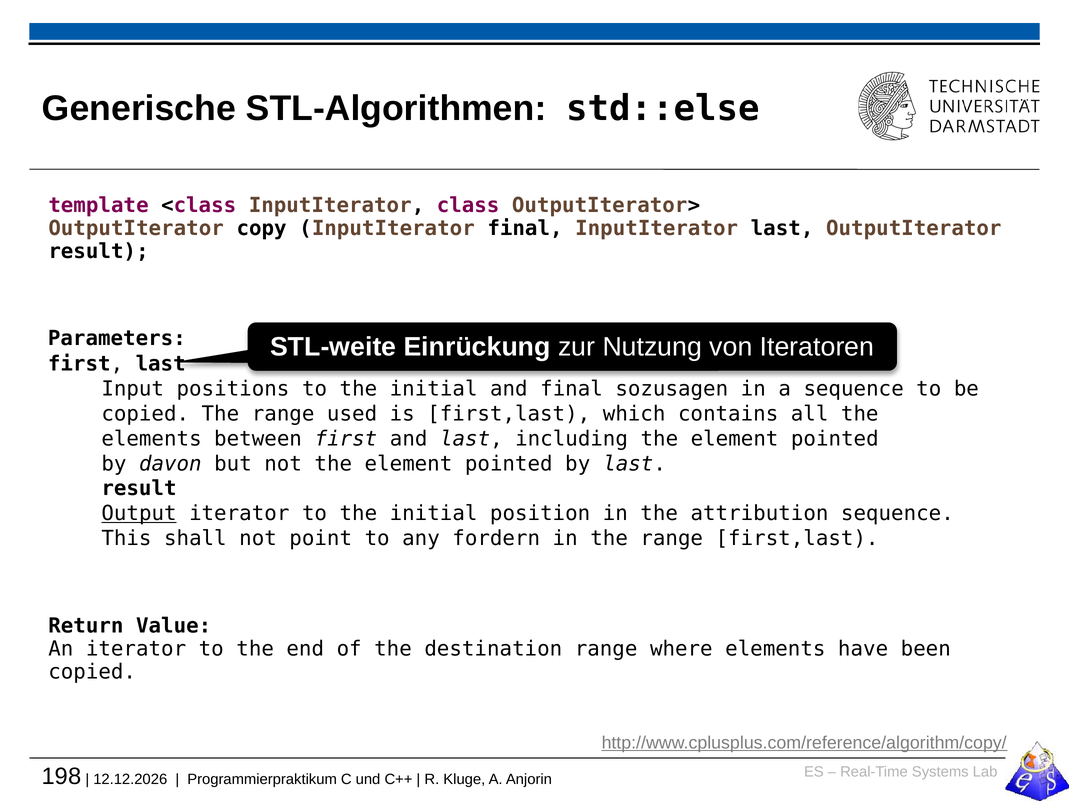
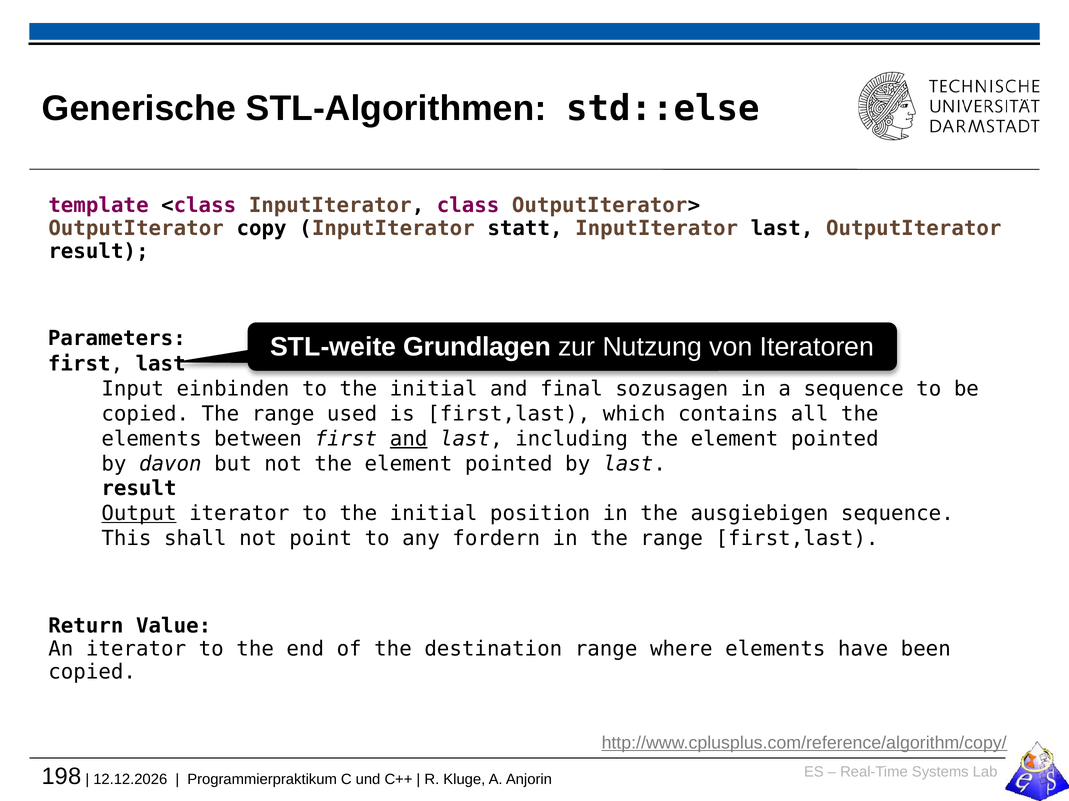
InputIterator final: final -> statt (525, 229)
Einrückung: Einrückung -> Grundlagen (477, 347)
positions: positions -> einbinden (233, 389)
and underline: none -> present (409, 439)
attribution: attribution -> ausgiebigen (759, 514)
